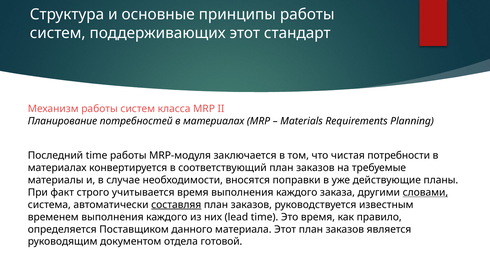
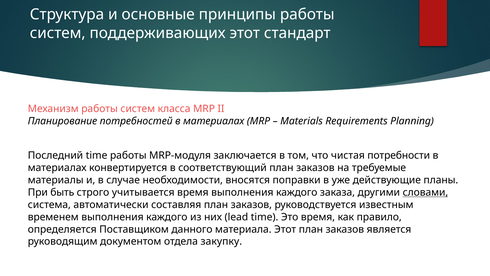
факт: факт -> быть (62, 192)
составляя underline: present -> none (176, 204)
готовой: готовой -> закупку (221, 241)
